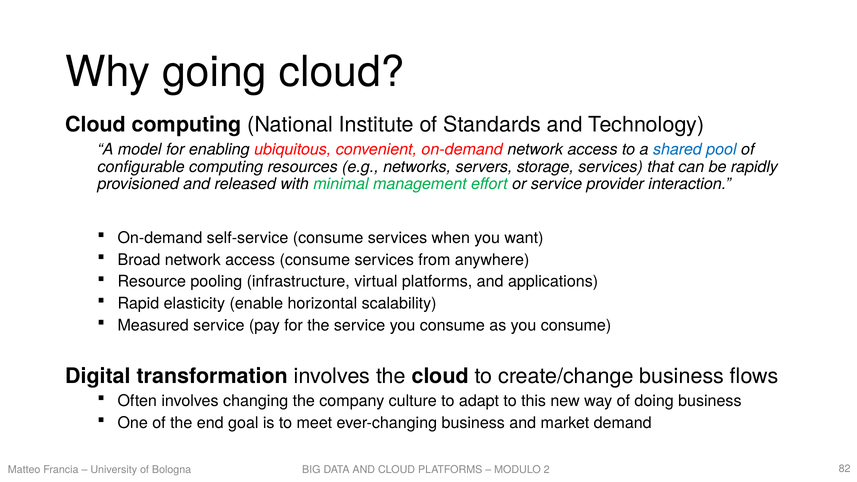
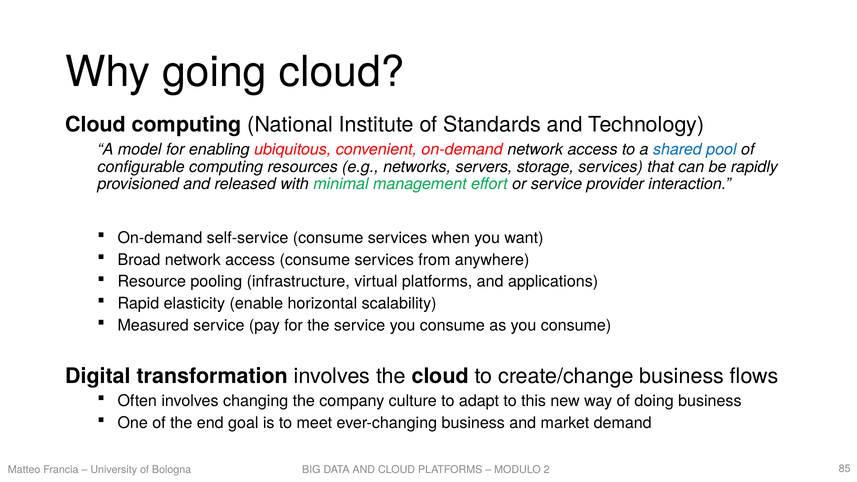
82: 82 -> 85 (845, 469)
